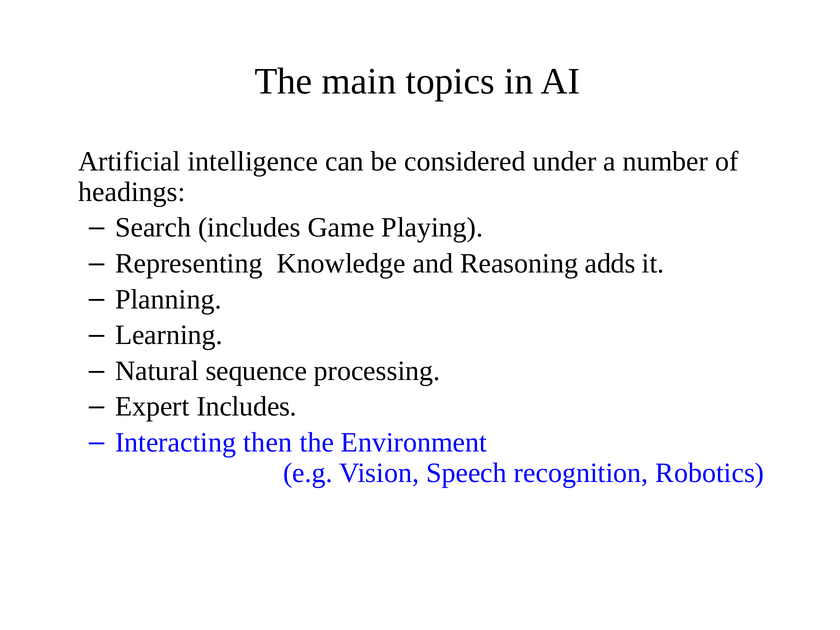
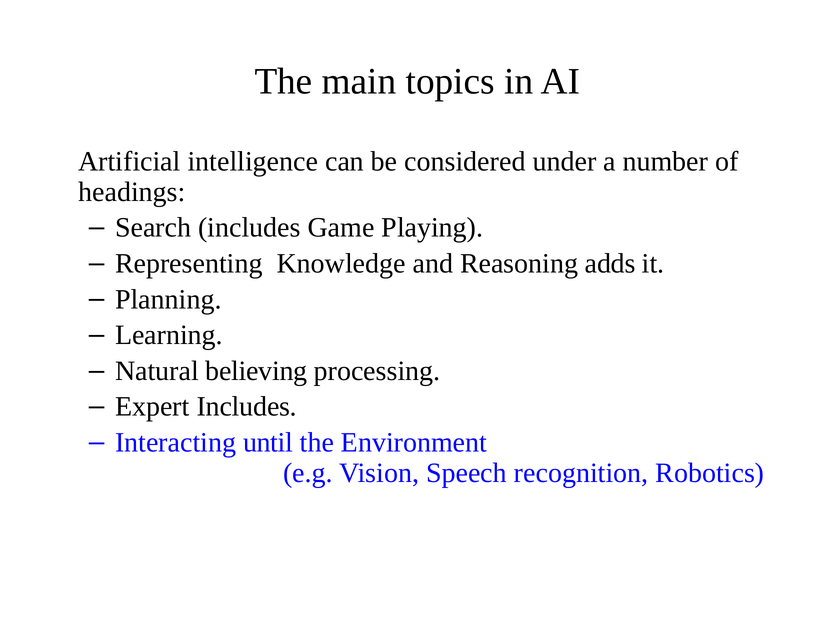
sequence: sequence -> believing (256, 371)
then: then -> until (268, 443)
